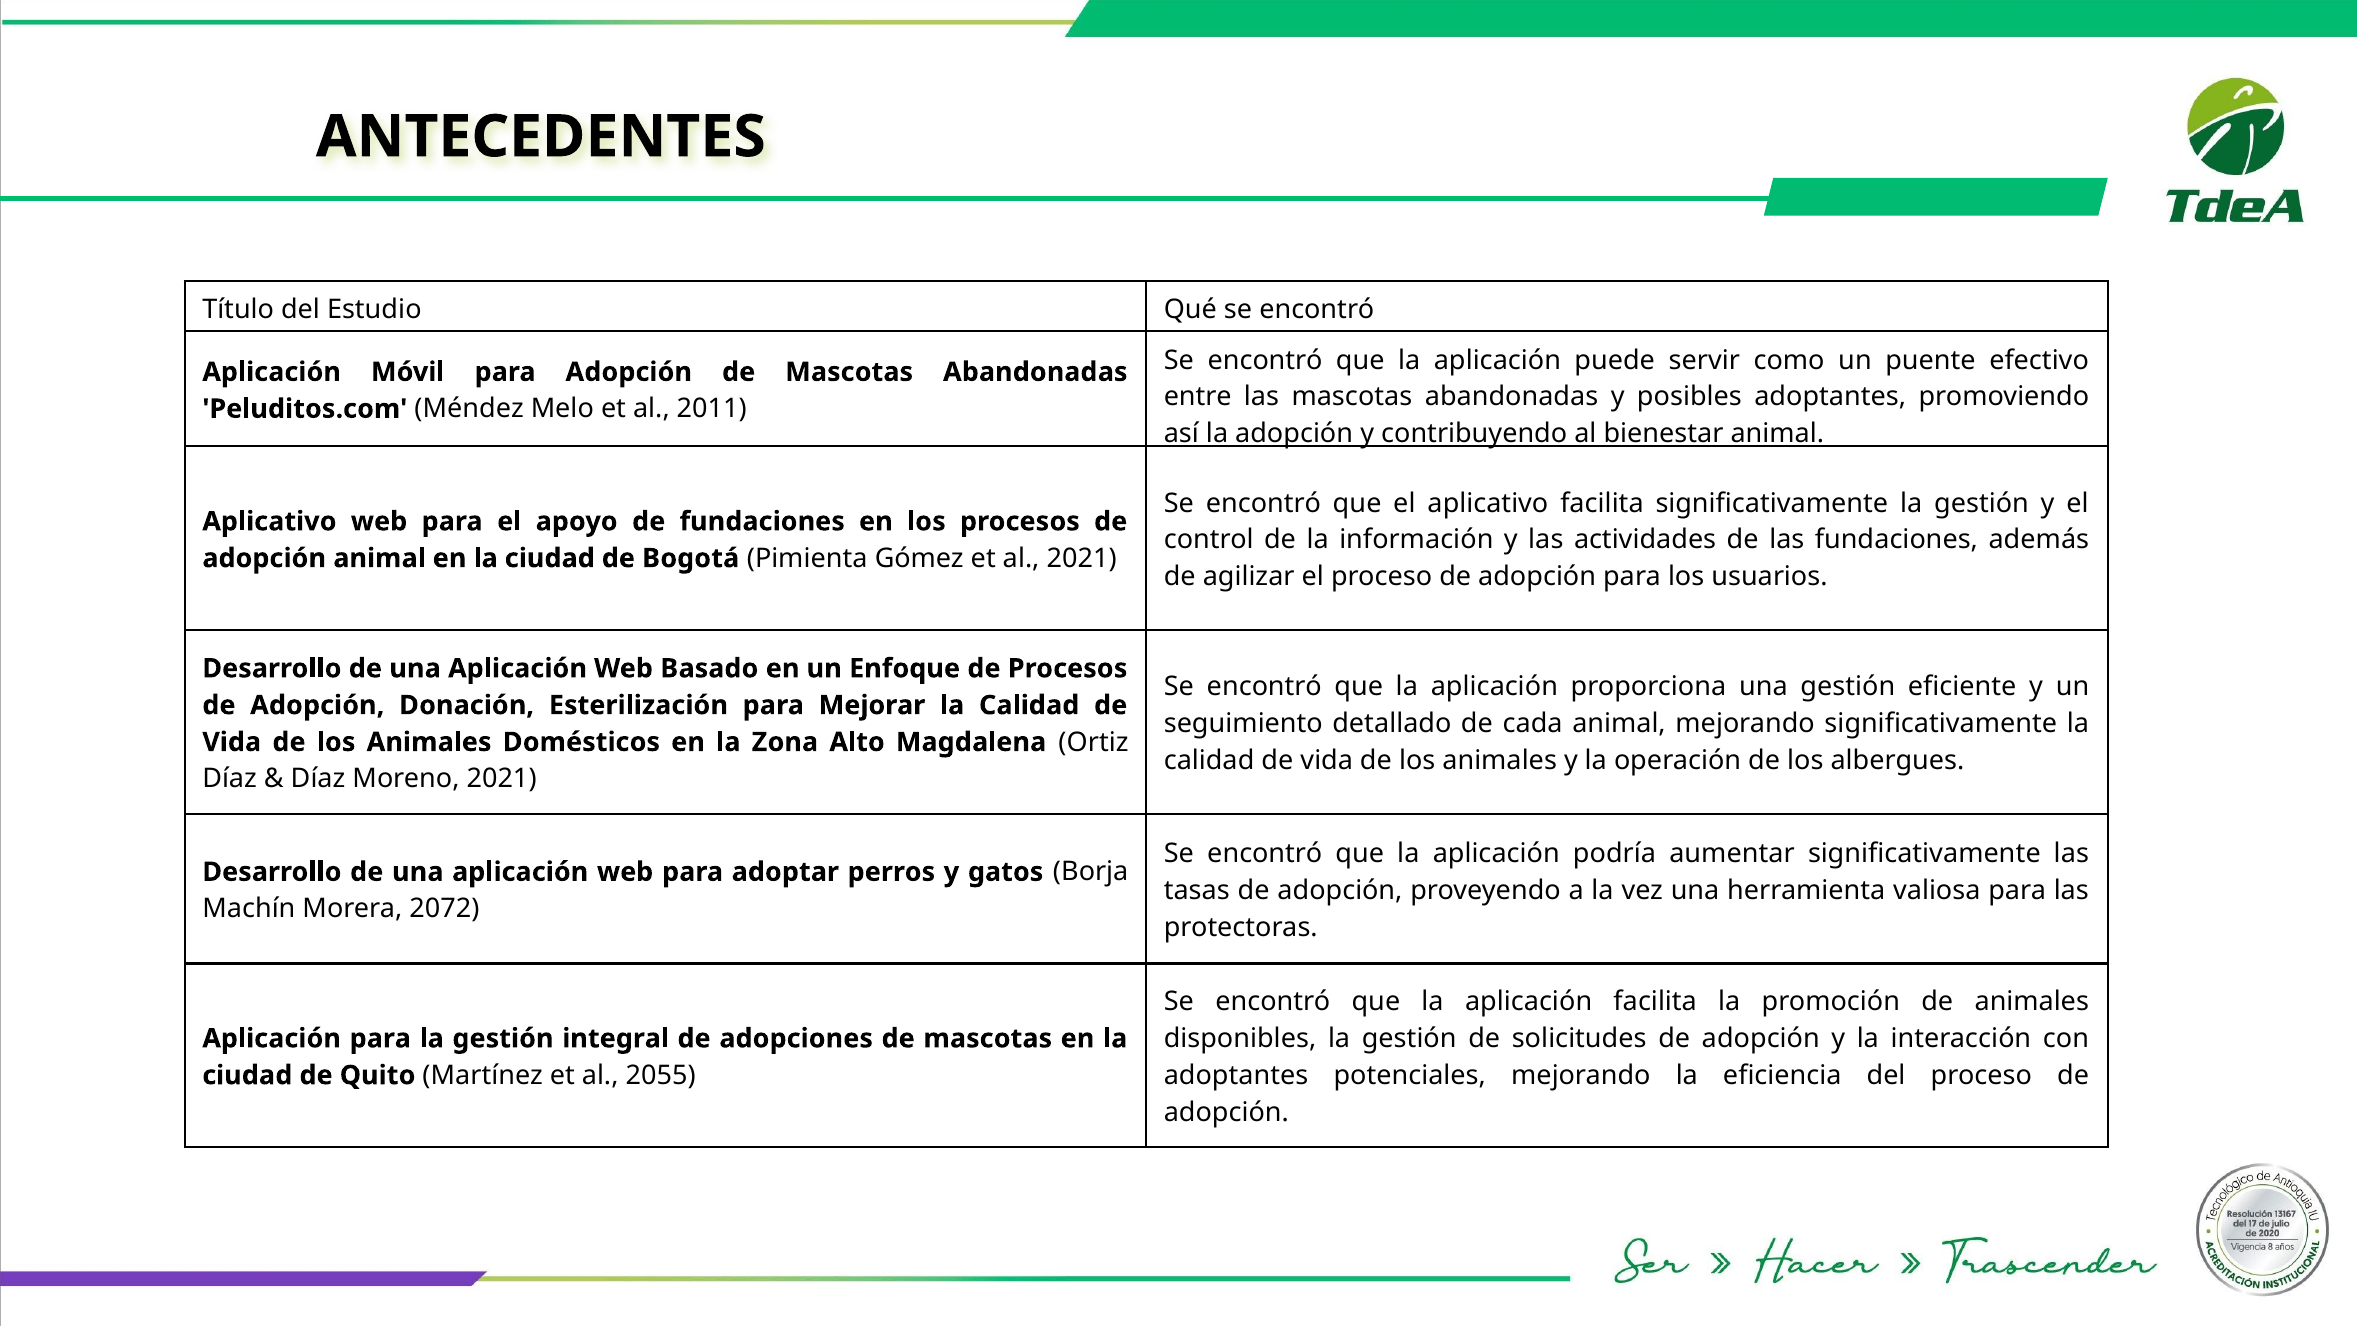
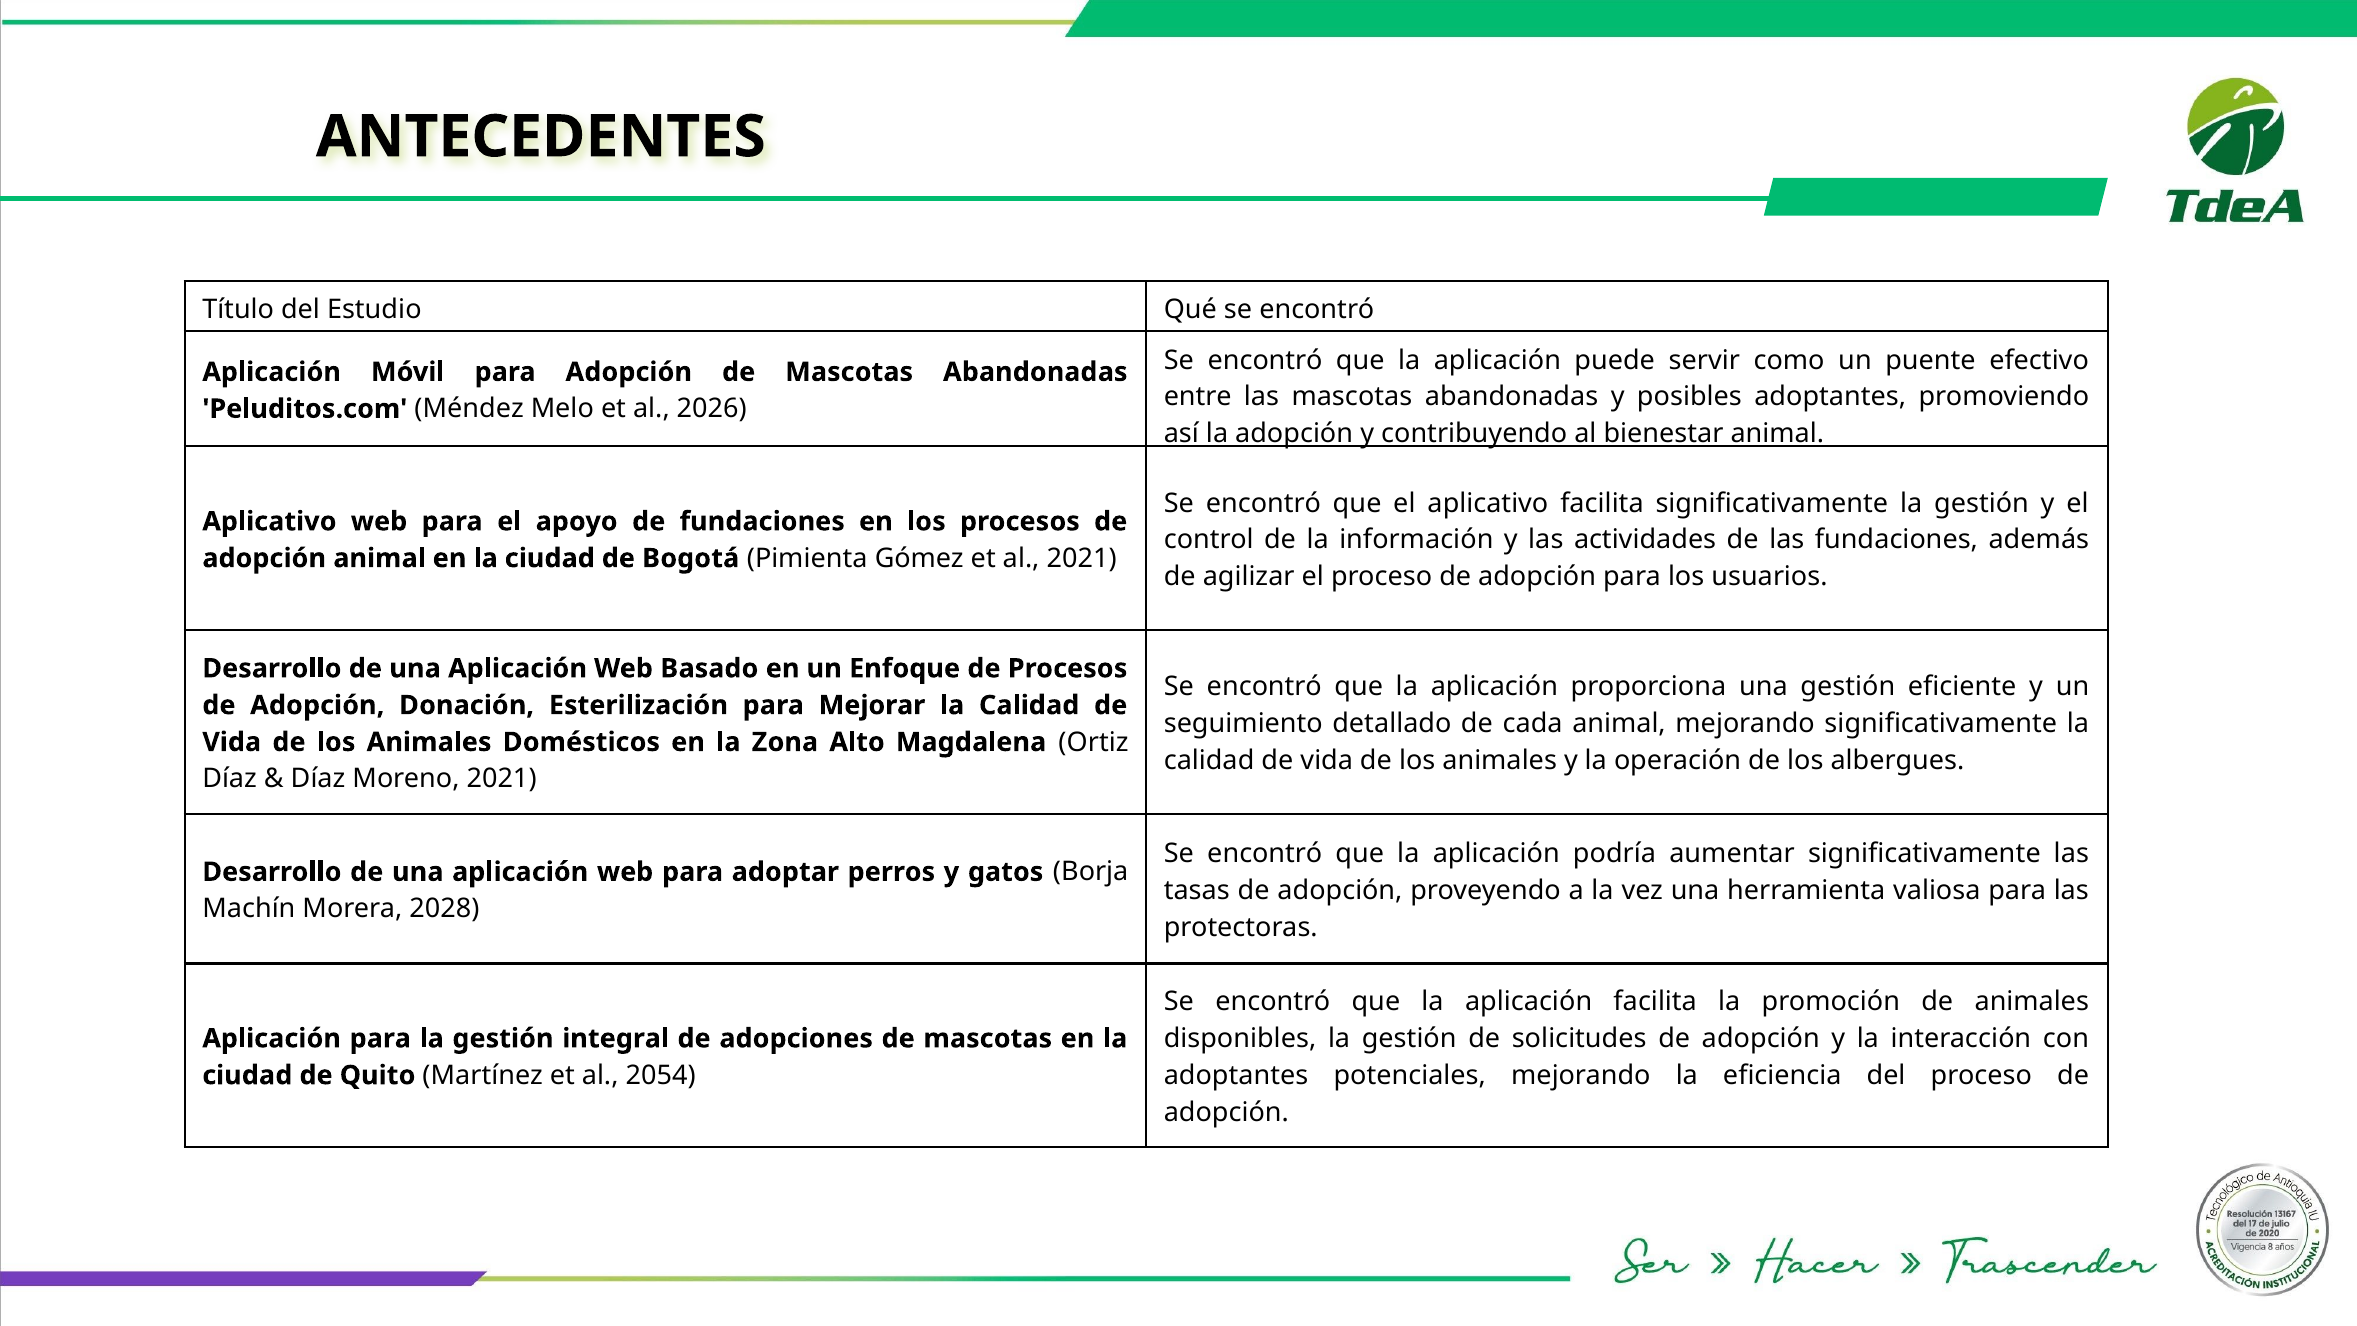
2011: 2011 -> 2026 (712, 409)
2072: 2072 -> 2028 (444, 909)
2055: 2055 -> 2054 (661, 1075)
